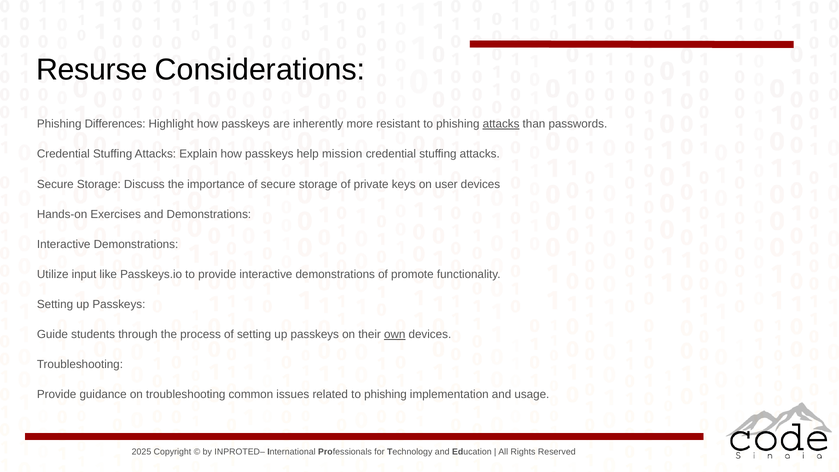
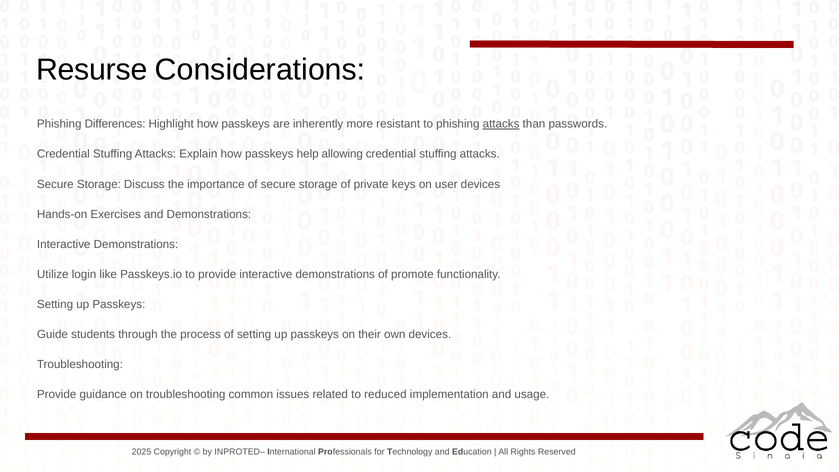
mission: mission -> allowing (342, 154)
input: input -> login (84, 274)
own underline: present -> none (395, 334)
related to phishing: phishing -> reduced (385, 395)
